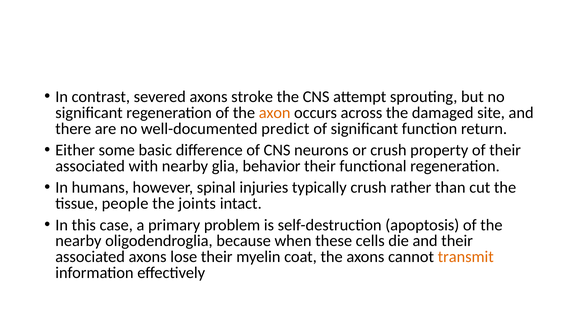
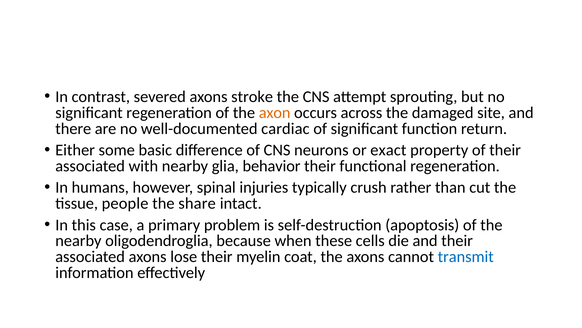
predict: predict -> cardiac (285, 129)
or crush: crush -> exact (388, 150)
joints: joints -> share (197, 203)
transmit colour: orange -> blue (466, 256)
